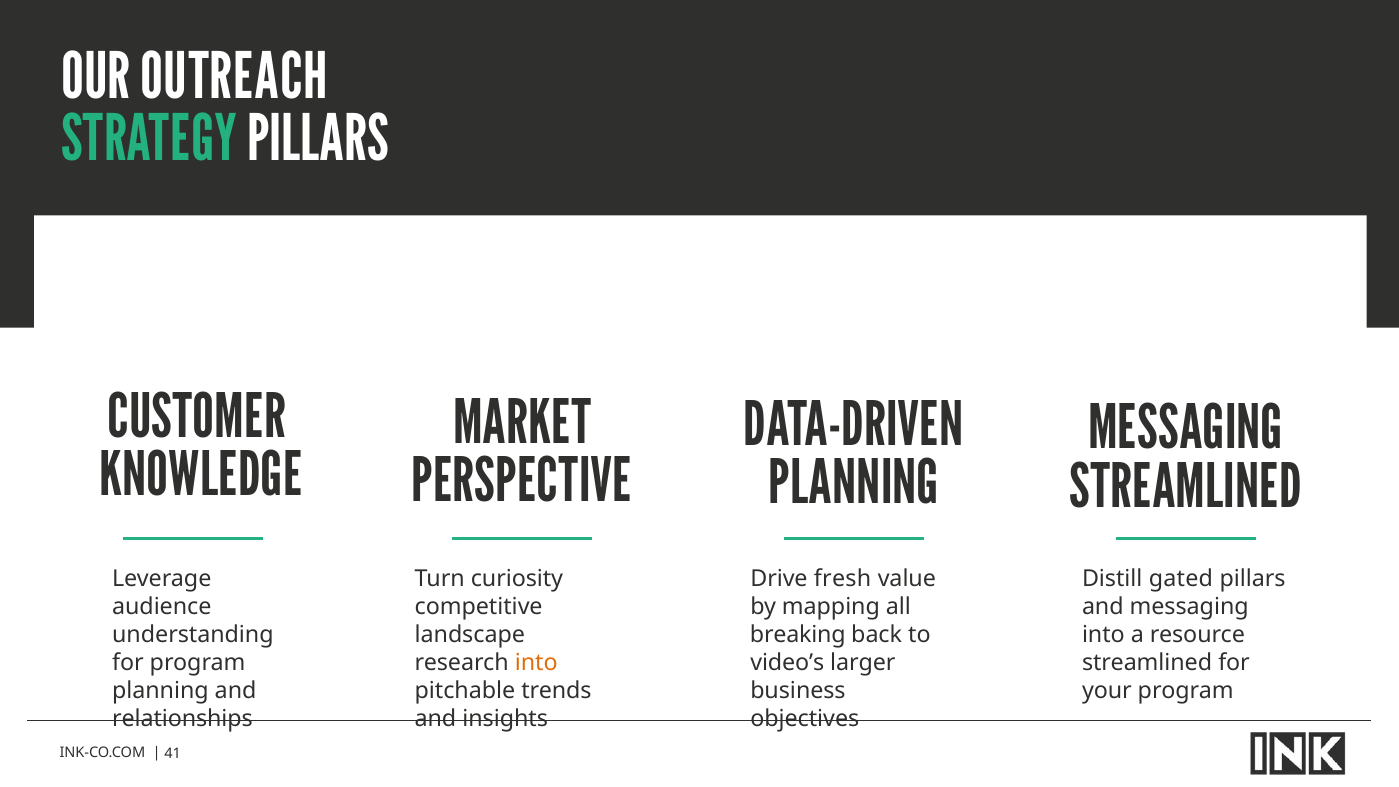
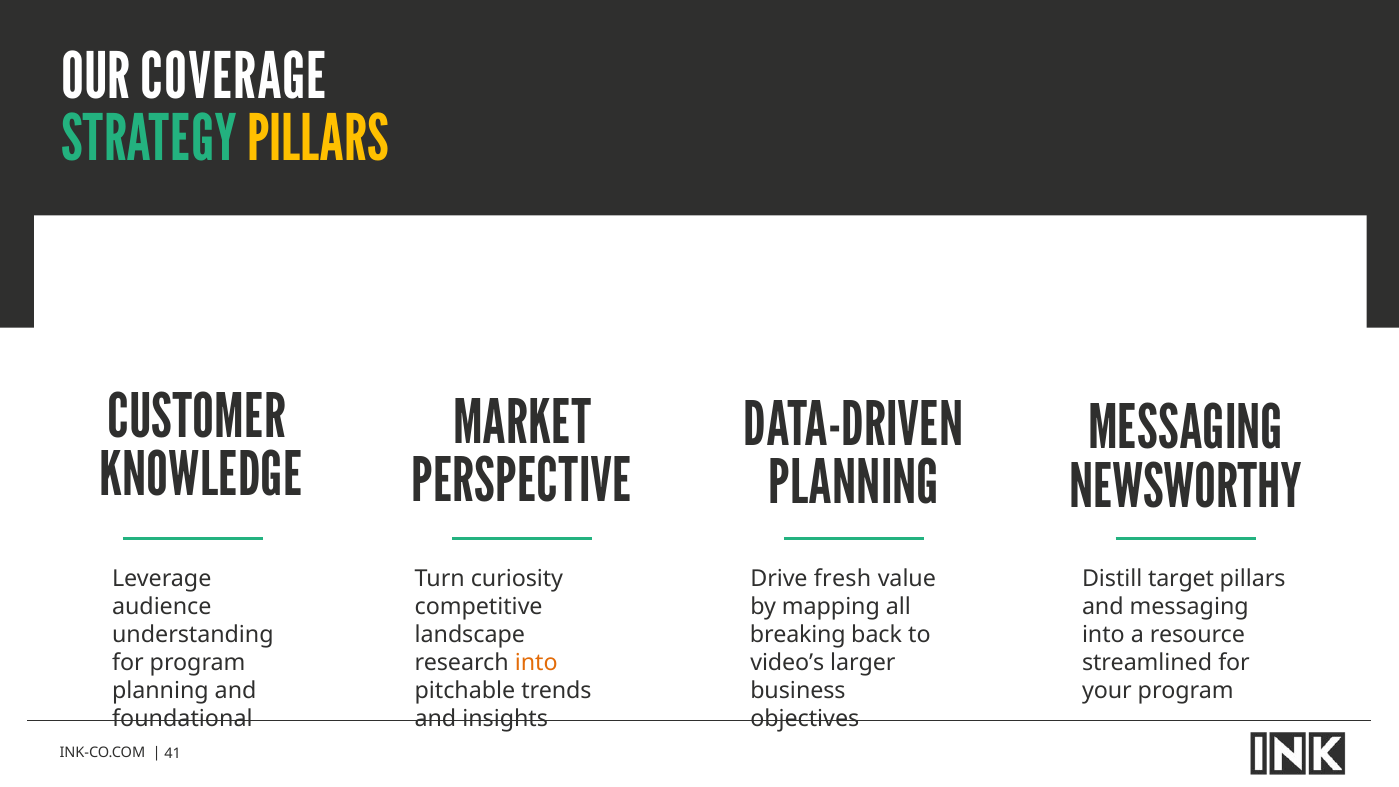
OUTREACH: OUTREACH -> COVERAGE (234, 77)
PILLARS colour: white -> yellow (318, 139)
STREAMLINED: STREAMLINED -> NEWSWORTHY (1186, 487)
gated: gated -> target (1181, 579)
relationships: relationships -> foundational (182, 719)
